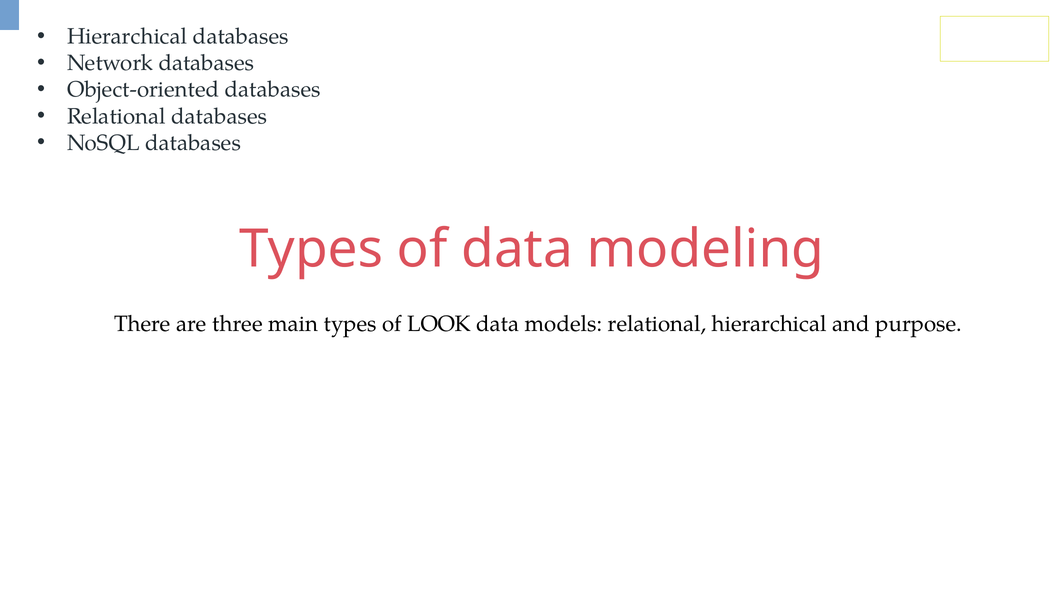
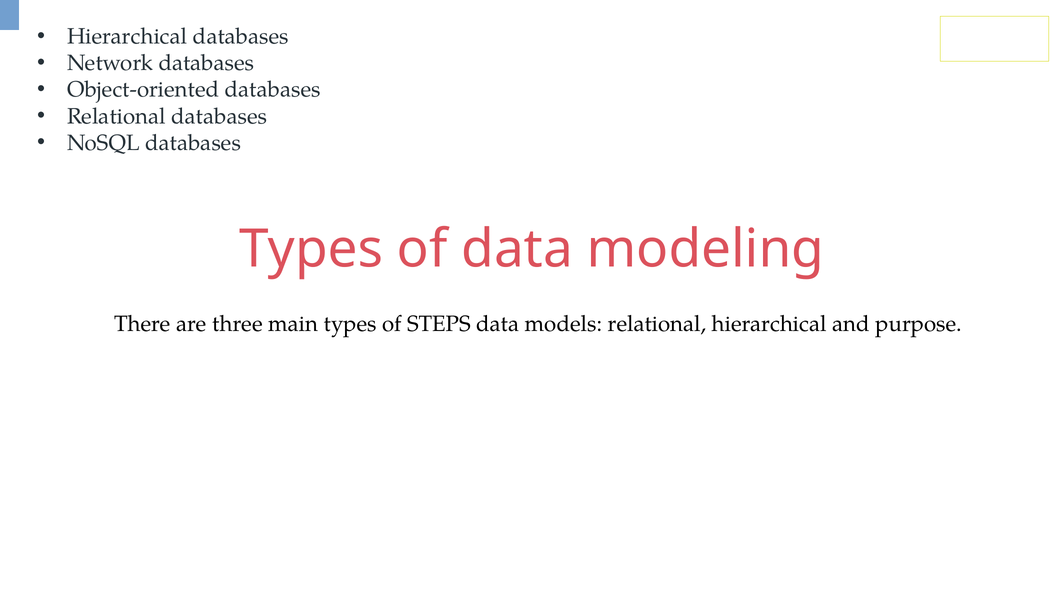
LOOK: LOOK -> STEPS (439, 324)
